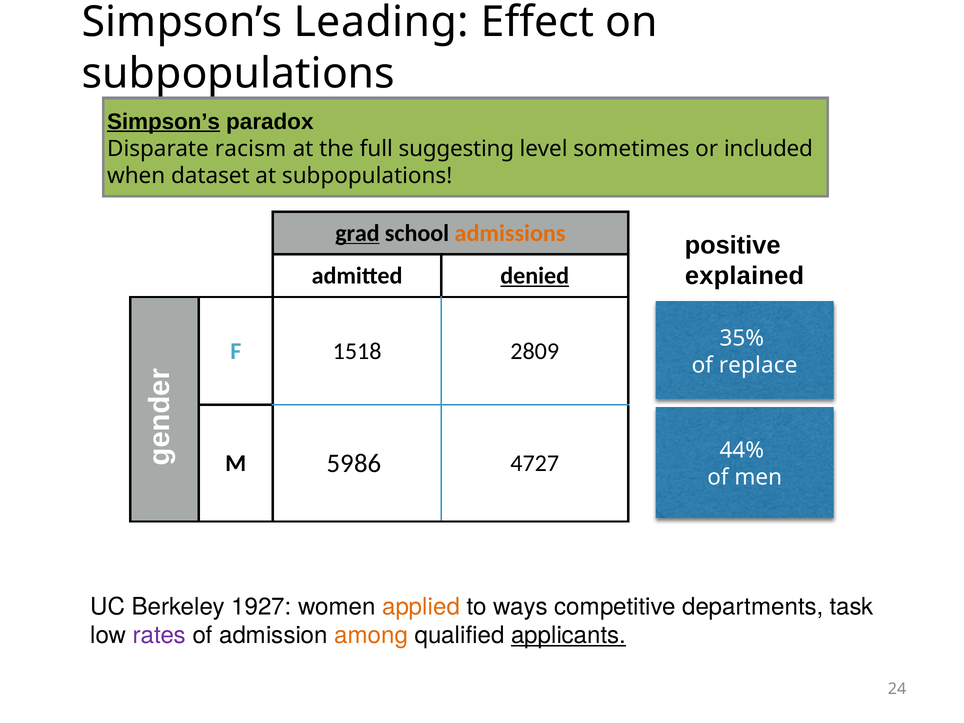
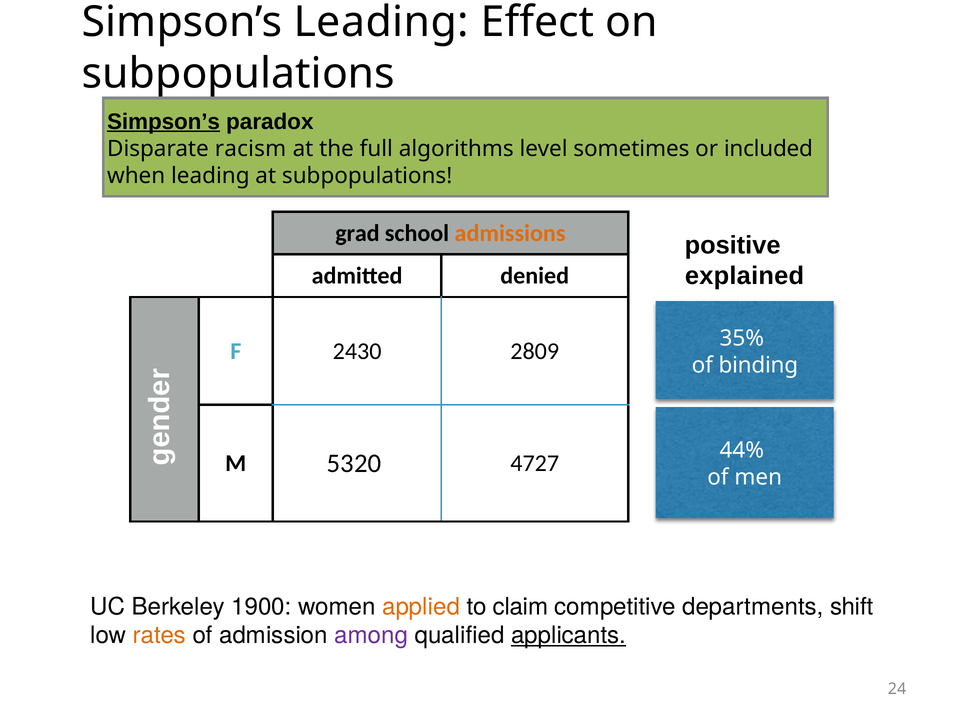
suggesting: suggesting -> algorithms (456, 149)
when dataset: dataset -> leading (210, 176)
grad underline: present -> none (357, 233)
denied underline: present -> none (535, 276)
1518: 1518 -> 2430 (357, 351)
replace: replace -> binding (758, 365)
5986: 5986 -> 5320 (354, 463)
1927: 1927 -> 1900 (261, 607)
ways: ways -> claim (521, 607)
task: task -> shift (852, 607)
rates colour: purple -> orange (159, 635)
among colour: orange -> purple (371, 635)
